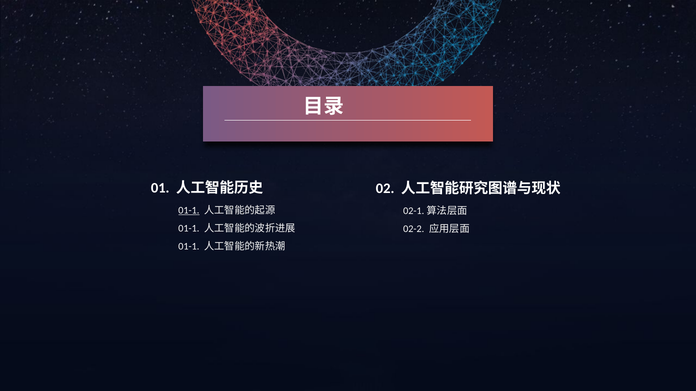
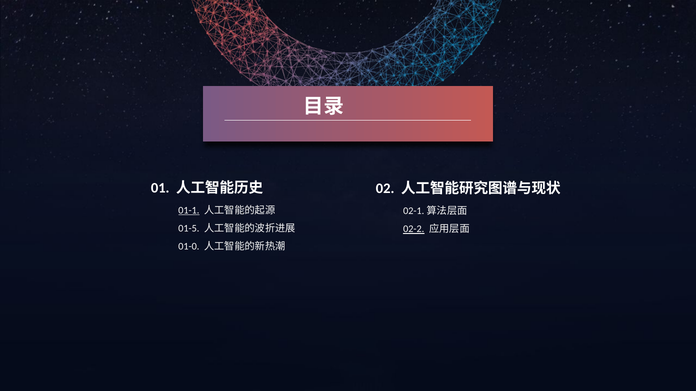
01-1: 01-1 -> 01-5 (189, 229)
02-2 underline: none -> present (414, 229)
01-1: 01-1 -> 01-0 (189, 247)
